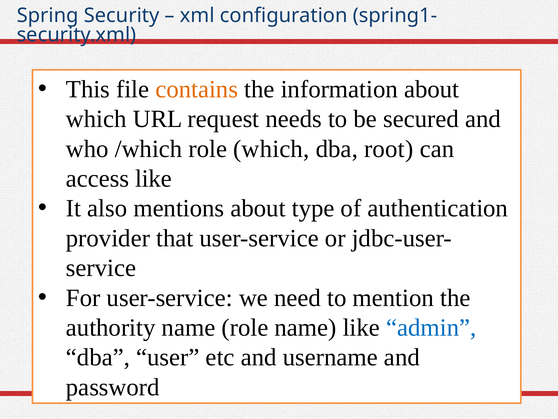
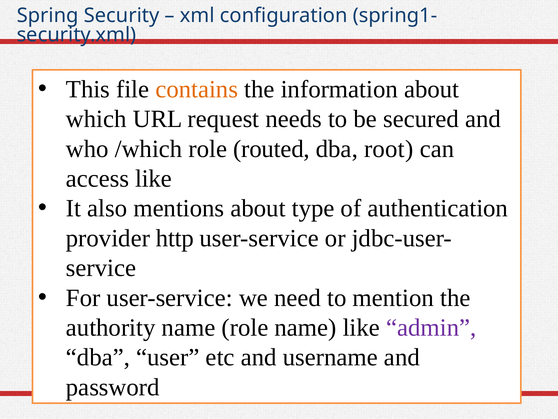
role which: which -> routed (272, 149)
that: that -> http (175, 238)
admin colour: blue -> purple (431, 327)
